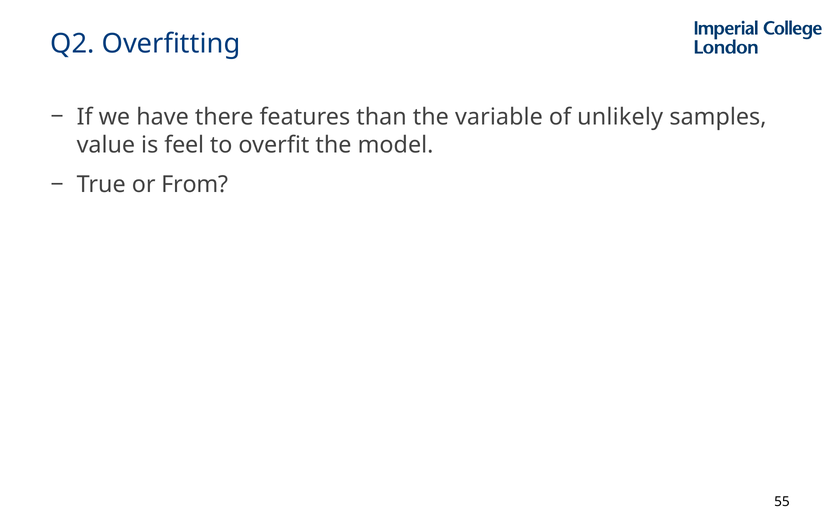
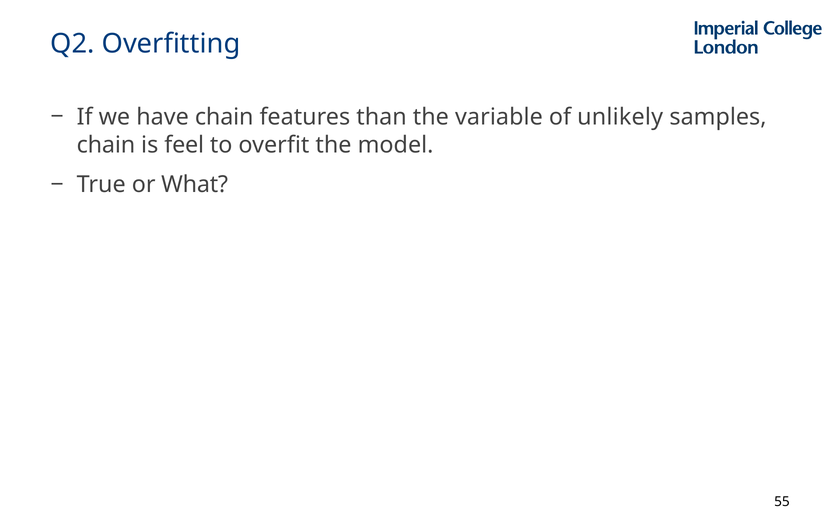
have there: there -> chain (224, 117)
value: value -> chain (106, 145)
From: From -> What (195, 185)
